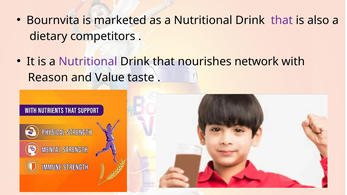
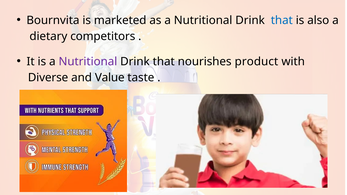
that colour: purple -> blue (282, 20)
network: network -> product (256, 62)
Reason: Reason -> Diverse (48, 78)
